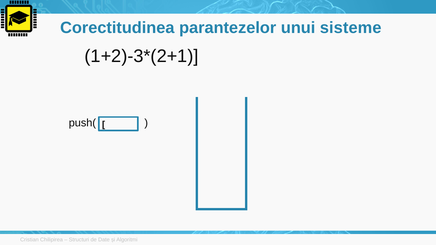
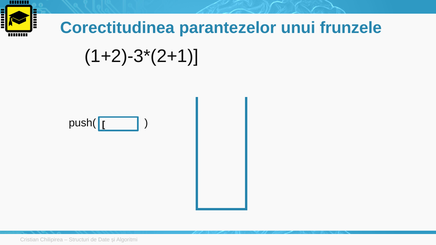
sisteme: sisteme -> frunzele (351, 28)
